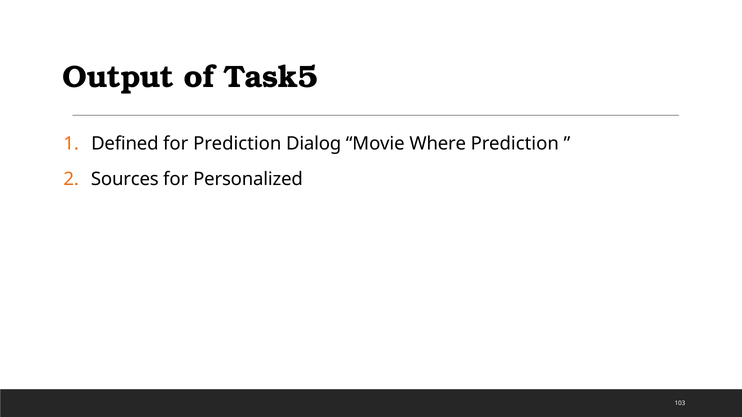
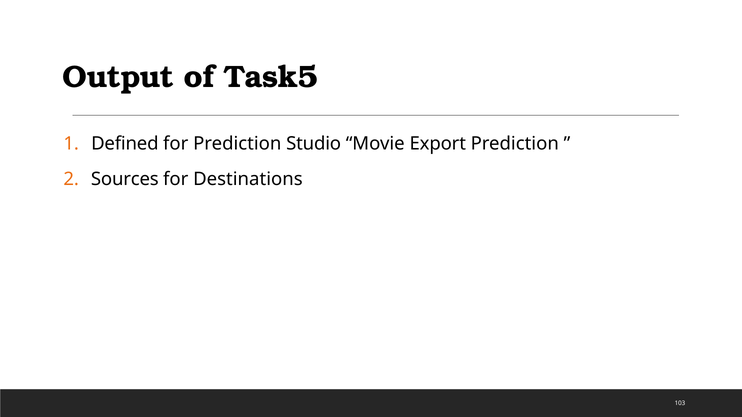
Dialog: Dialog -> Studio (314, 144)
Where: Where -> Export (438, 144)
Personalized: Personalized -> Destinations (248, 179)
